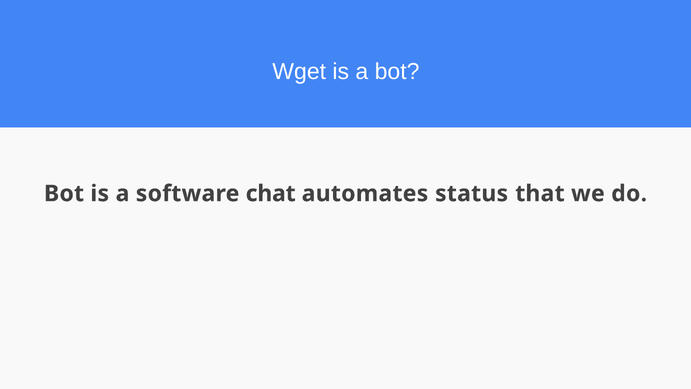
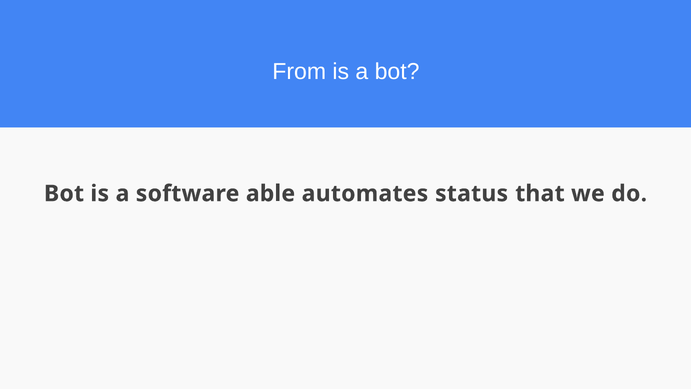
Wget: Wget -> From (299, 72)
chat: chat -> able (270, 193)
